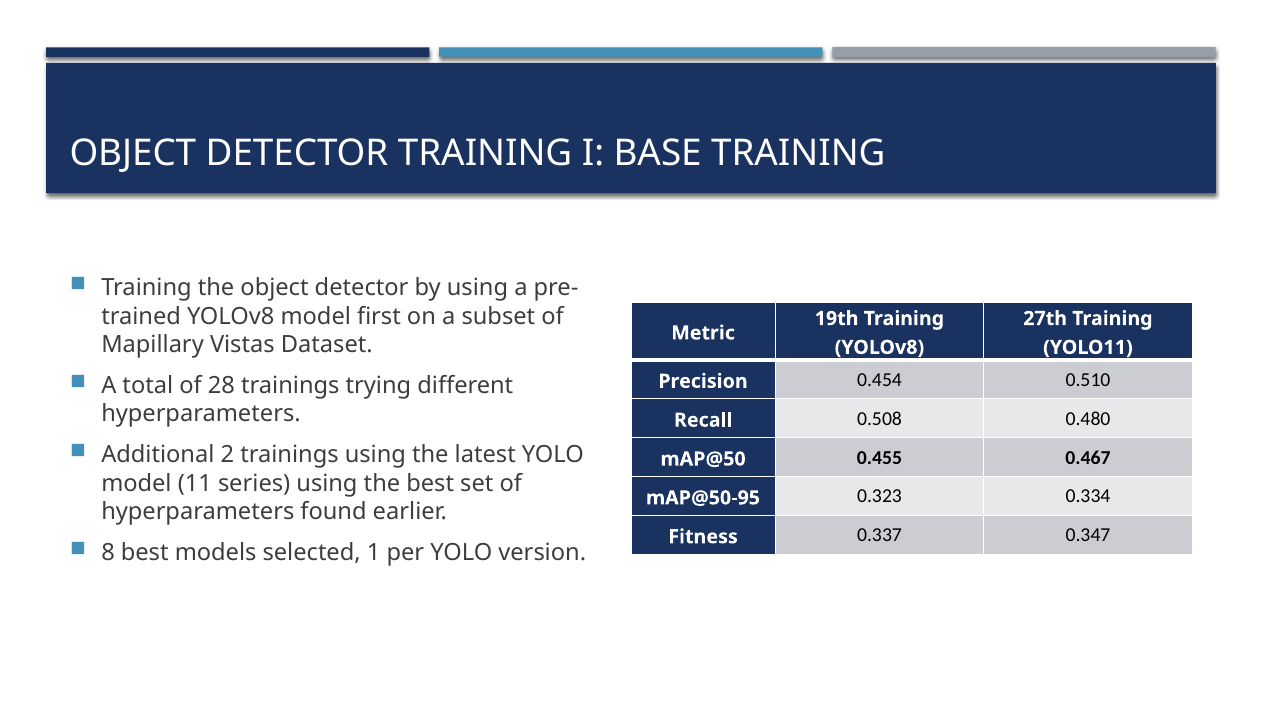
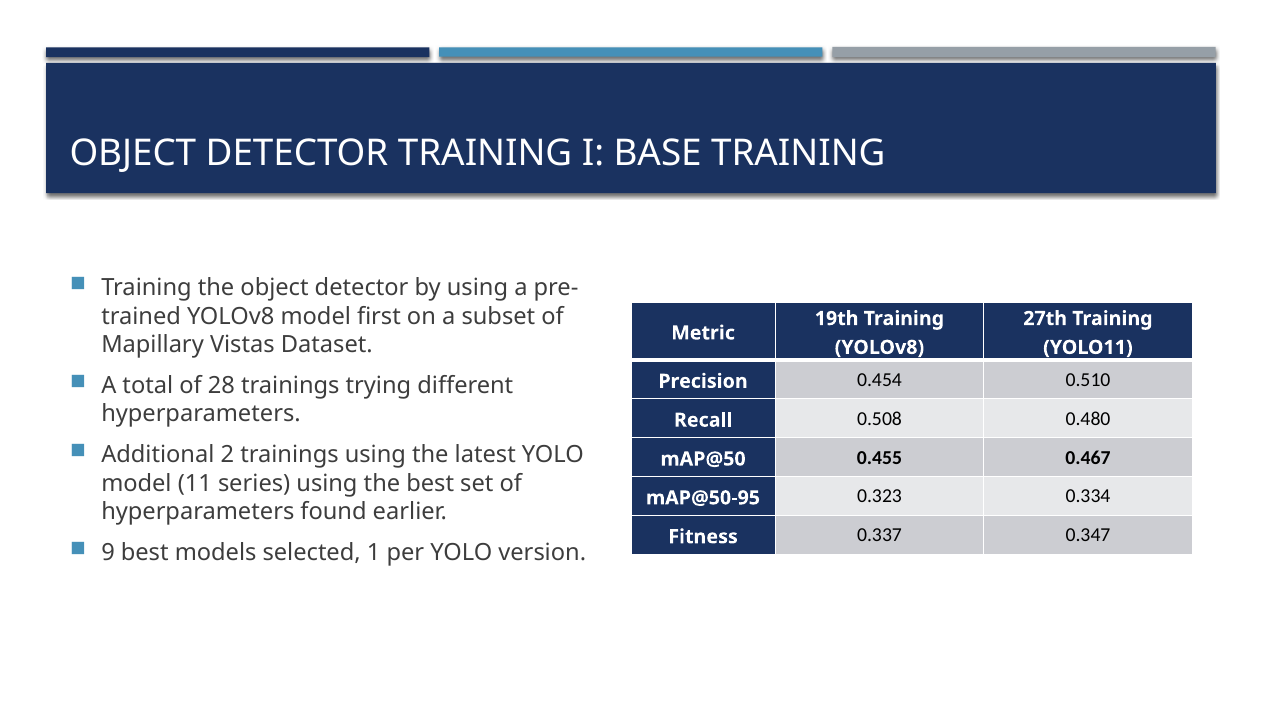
8: 8 -> 9 (108, 553)
